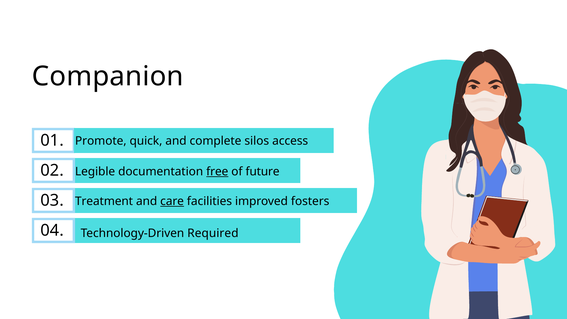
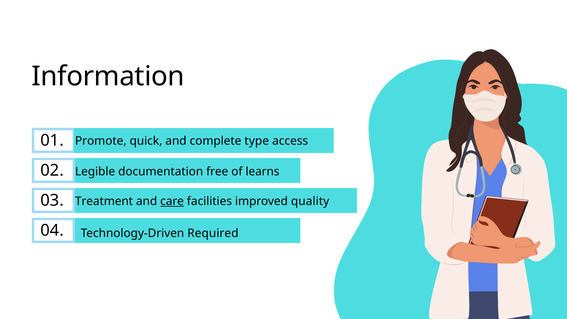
Companion: Companion -> Information (108, 76)
silos: silos -> type (257, 141)
free underline: present -> none (217, 172)
future: future -> learns (263, 172)
fosters: fosters -> quality (310, 201)
